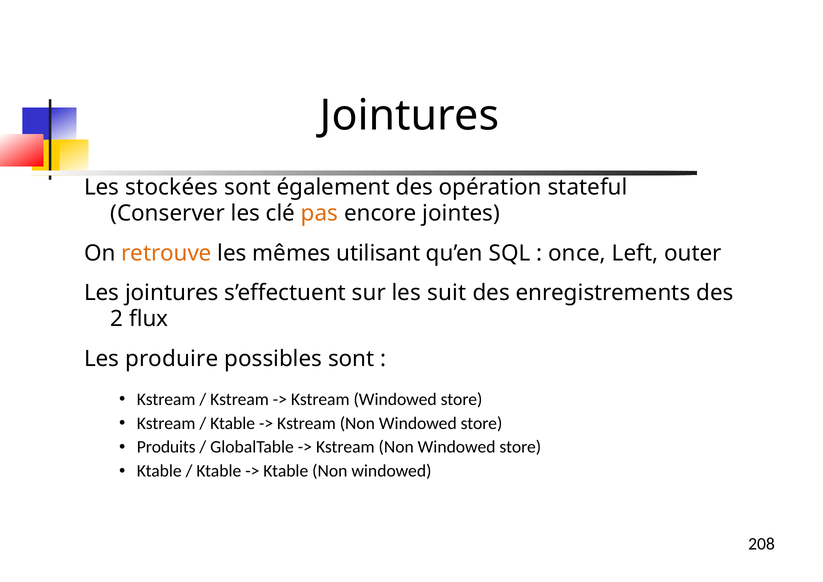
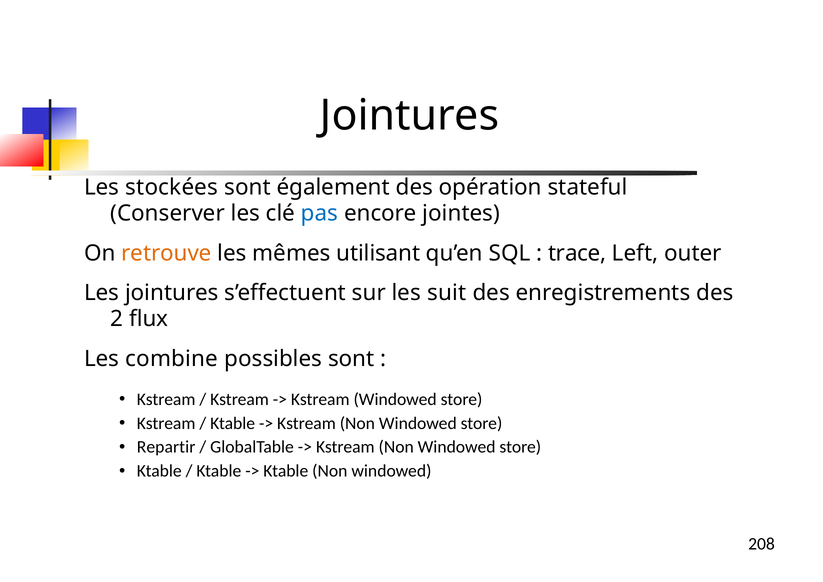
pas colour: orange -> blue (320, 213)
once: once -> trace (577, 253)
produire: produire -> combine (172, 359)
Produits: Produits -> Repartir (166, 447)
